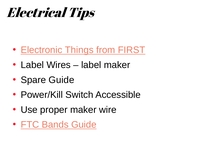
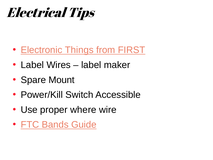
Spare Guide: Guide -> Mount (62, 80)
proper maker: maker -> where (83, 110)
